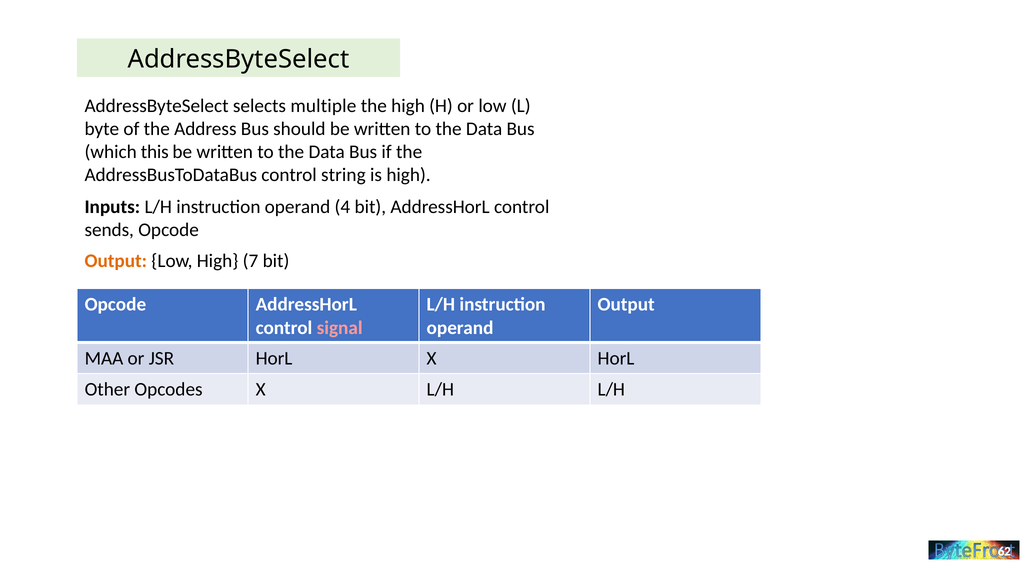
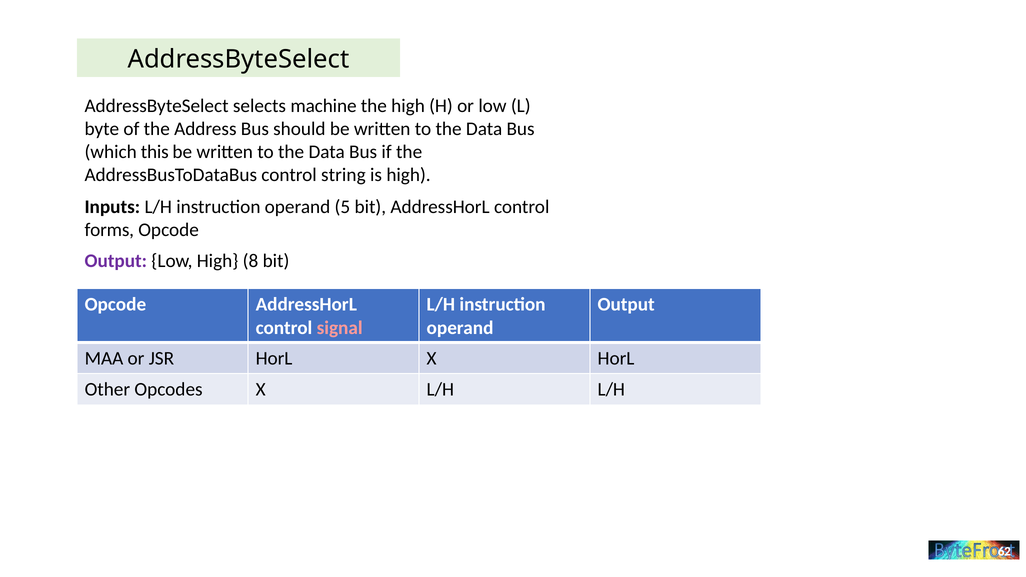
multiple: multiple -> machine (323, 106)
4: 4 -> 5 (342, 207)
sends: sends -> forms (109, 230)
Output colour: orange -> purple (116, 261)
7: 7 -> 8 (250, 261)
